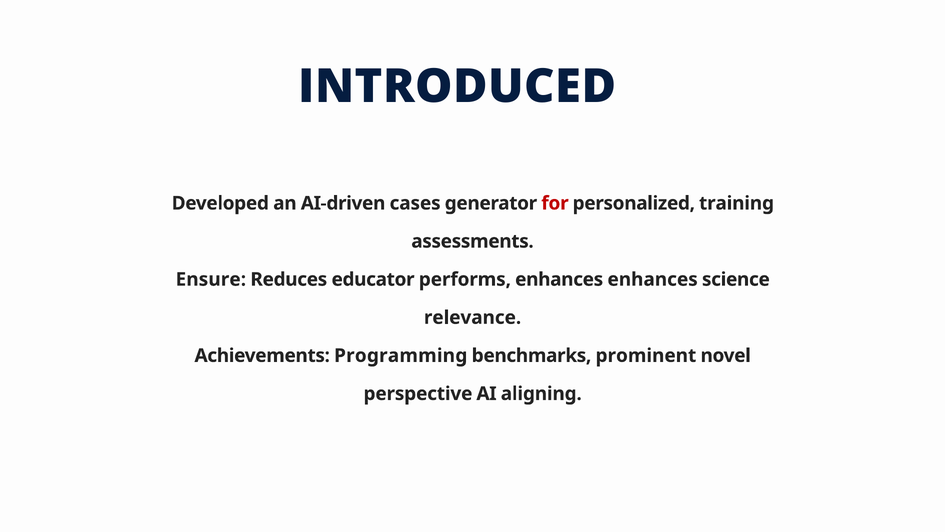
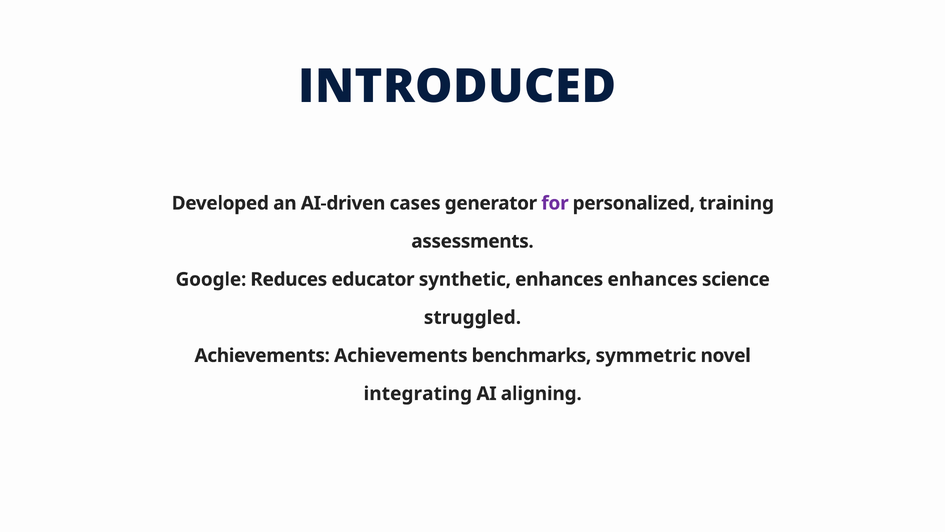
for colour: red -> purple (555, 203)
Ensure: Ensure -> Google (211, 279)
performs: performs -> synthetic (465, 279)
relevance: relevance -> struggled (472, 317)
Achievements Programming: Programming -> Achievements (401, 355)
prominent: prominent -> symmetric (646, 355)
perspective: perspective -> integrating (418, 393)
